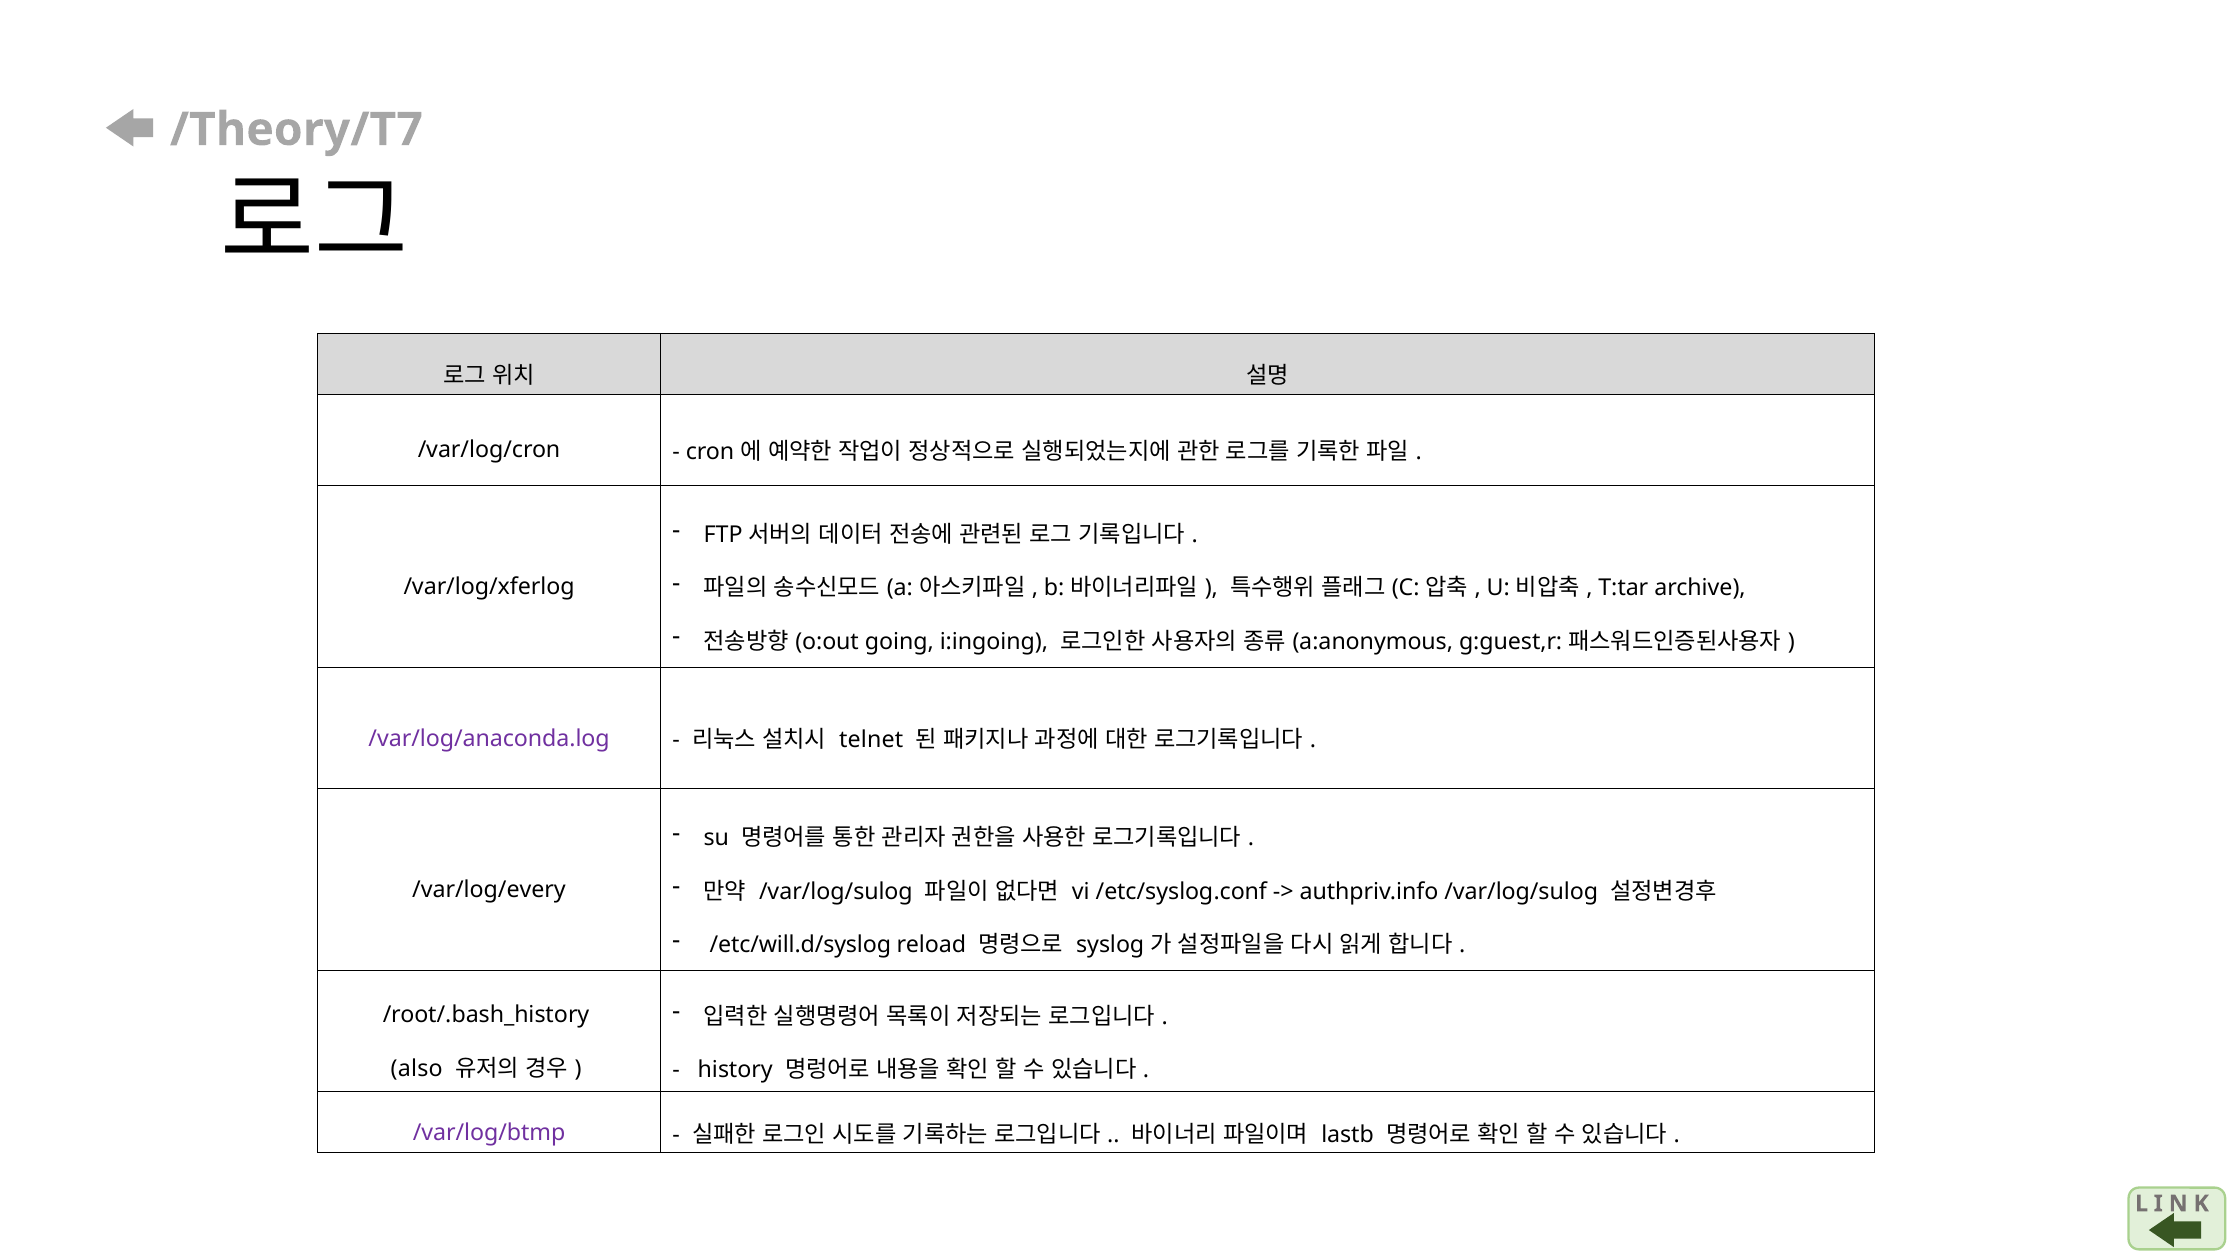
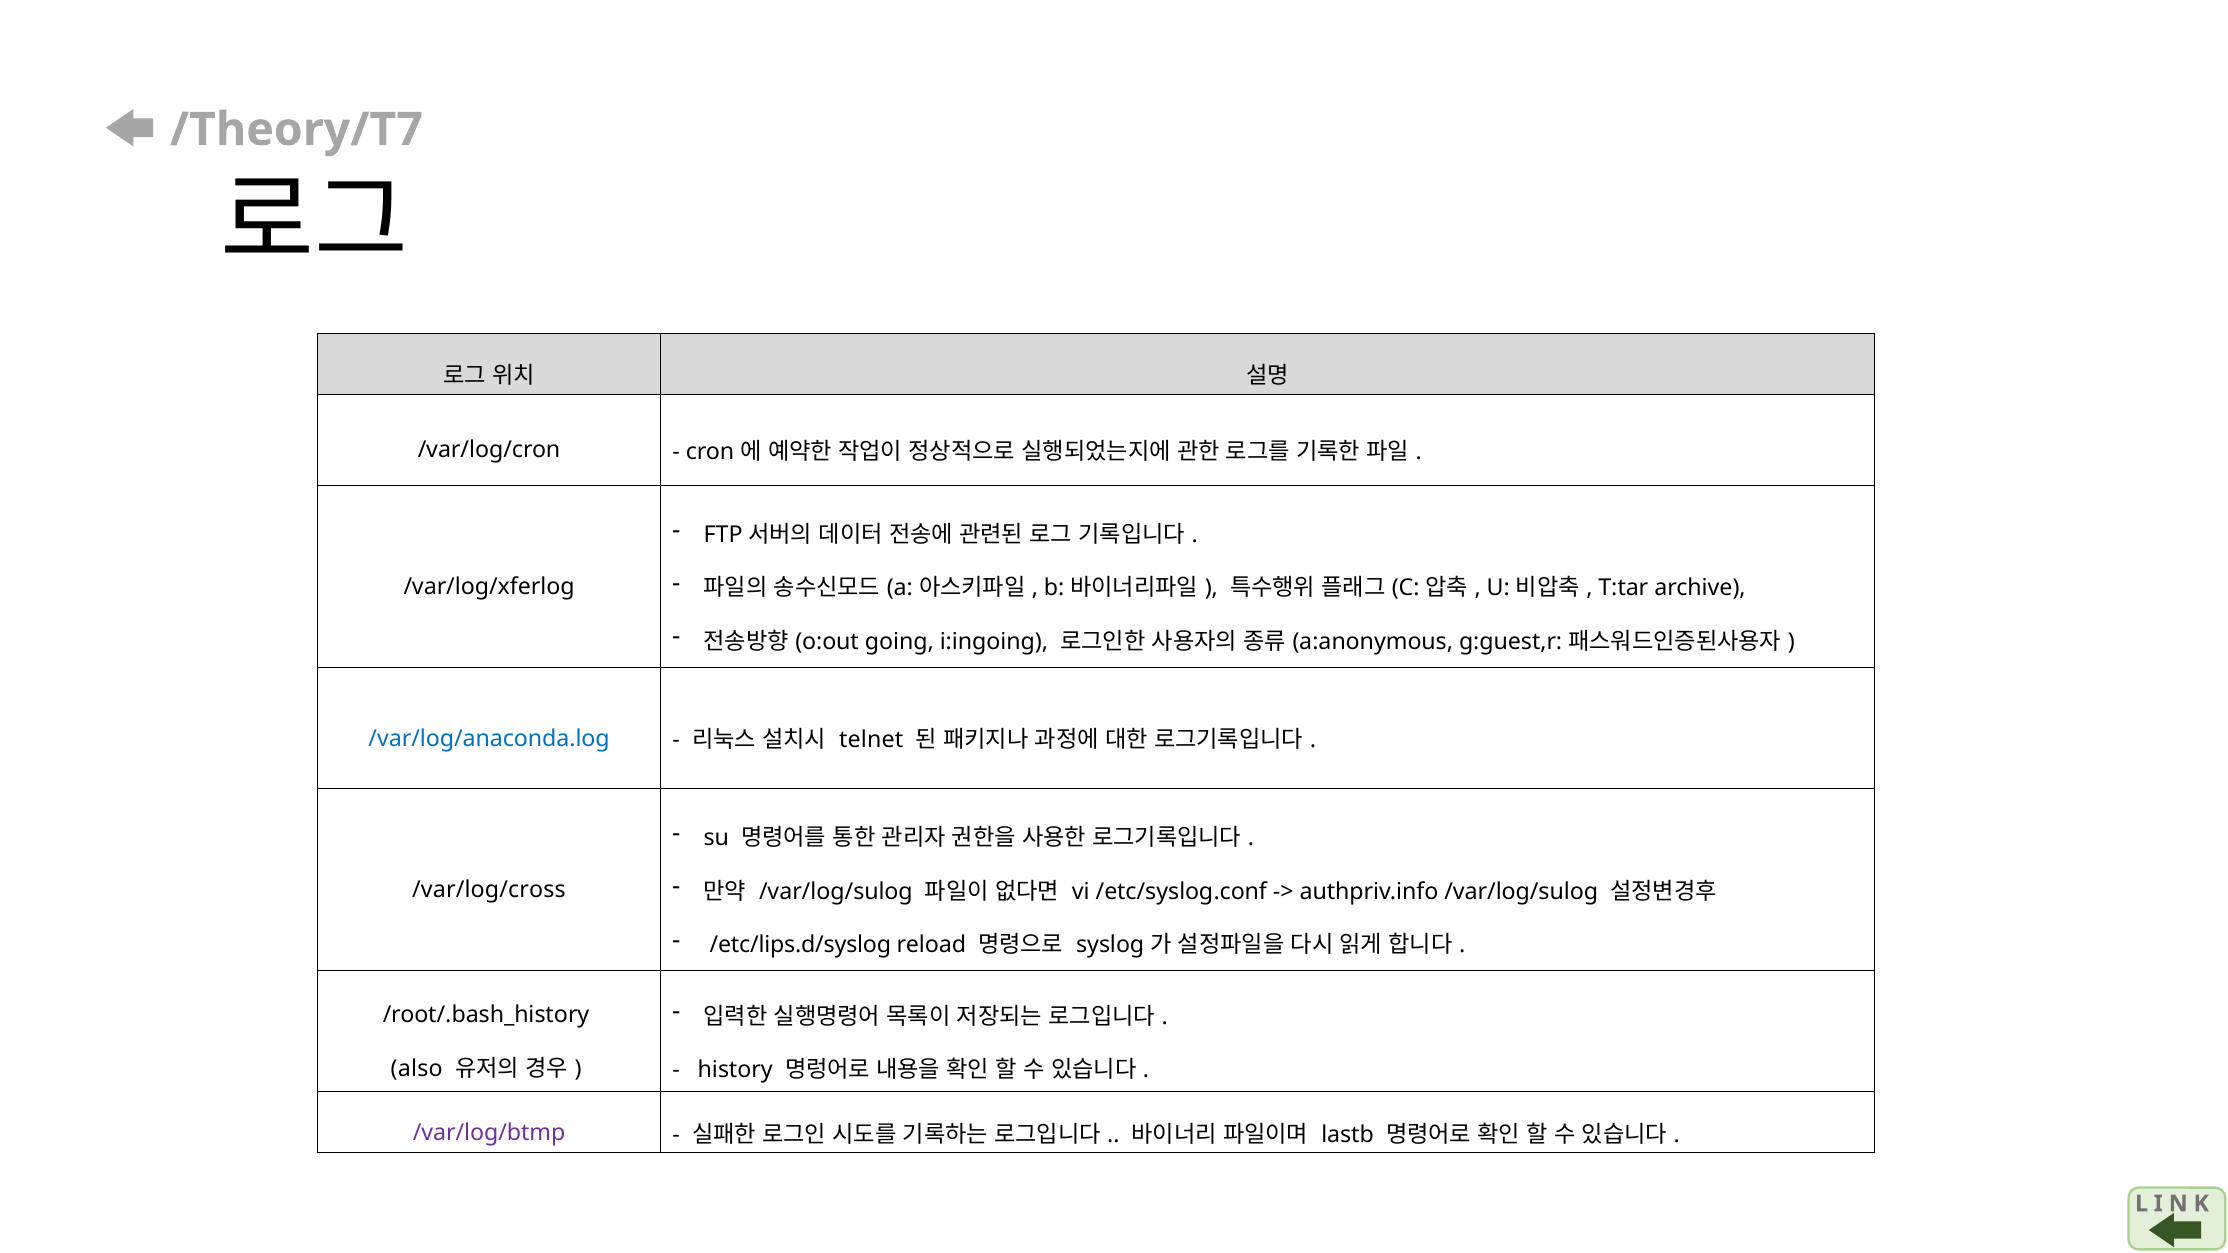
/var/log/anaconda.log colour: purple -> blue (489, 739)
/var/log/every: /var/log/every -> /var/log/cross (489, 890)
/etc/will.d/syslog: /etc/will.d/syslog -> /etc/lips.d/syslog (800, 945)
